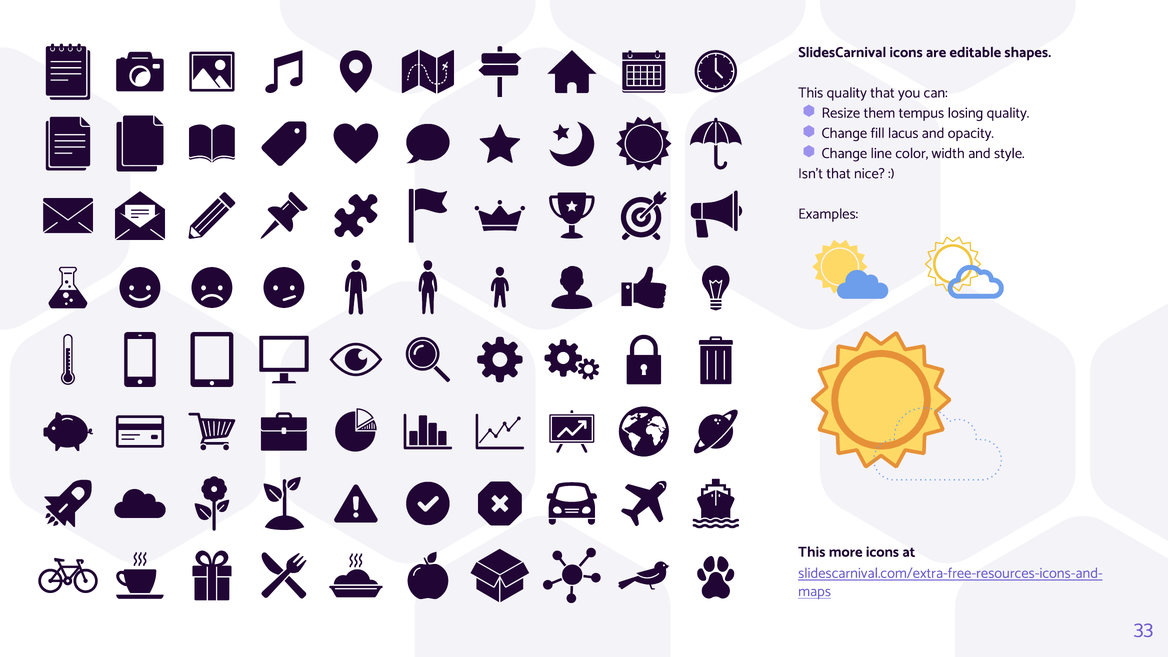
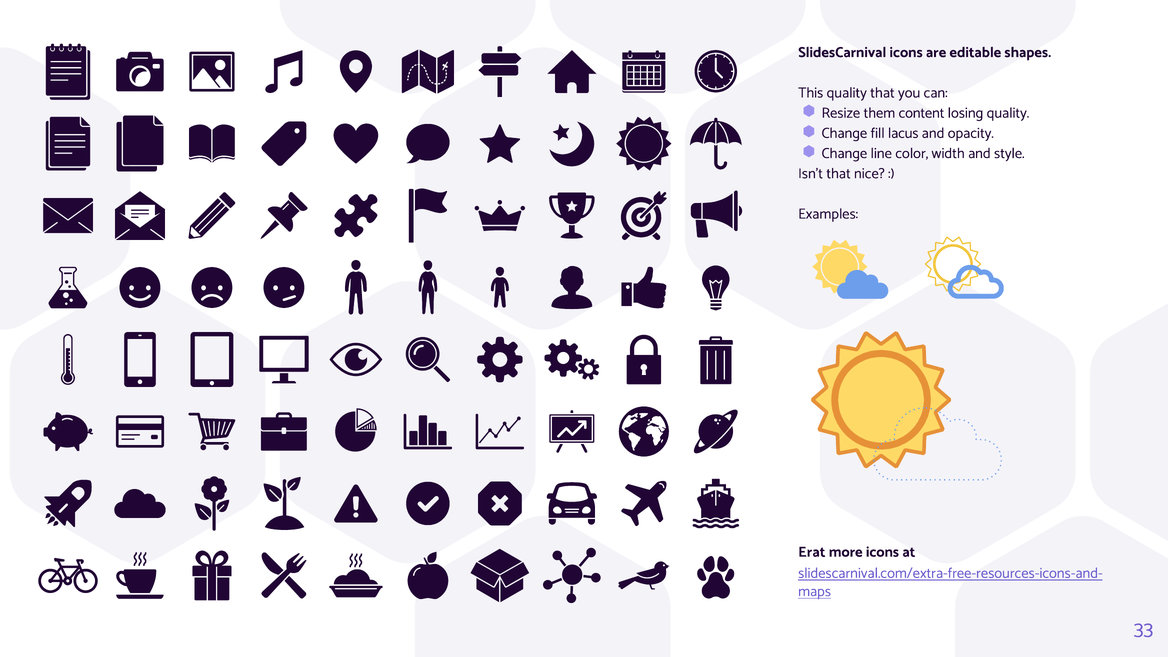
tempus: tempus -> content (921, 113)
This: This -> Erat (812, 552)
